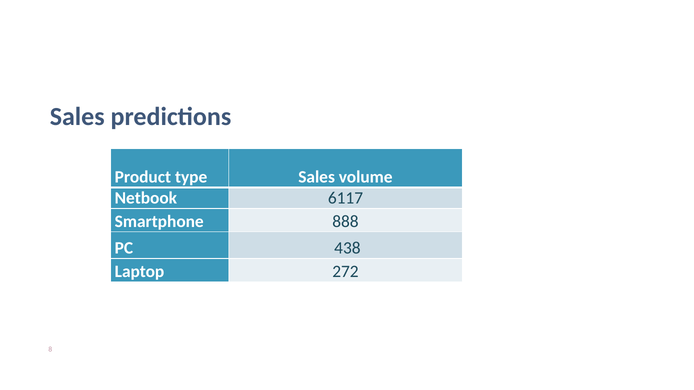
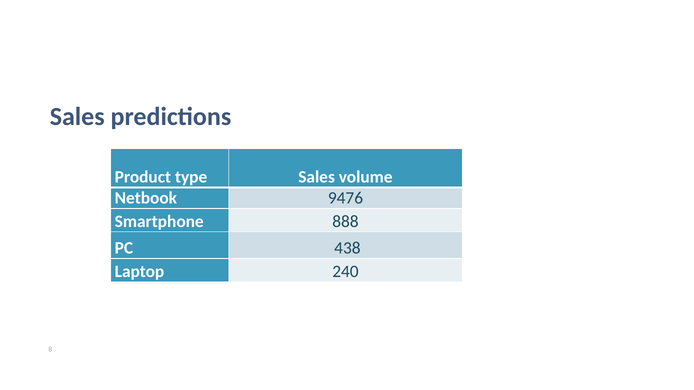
6117: 6117 -> 9476 (345, 198)
272: 272 -> 240 (345, 272)
